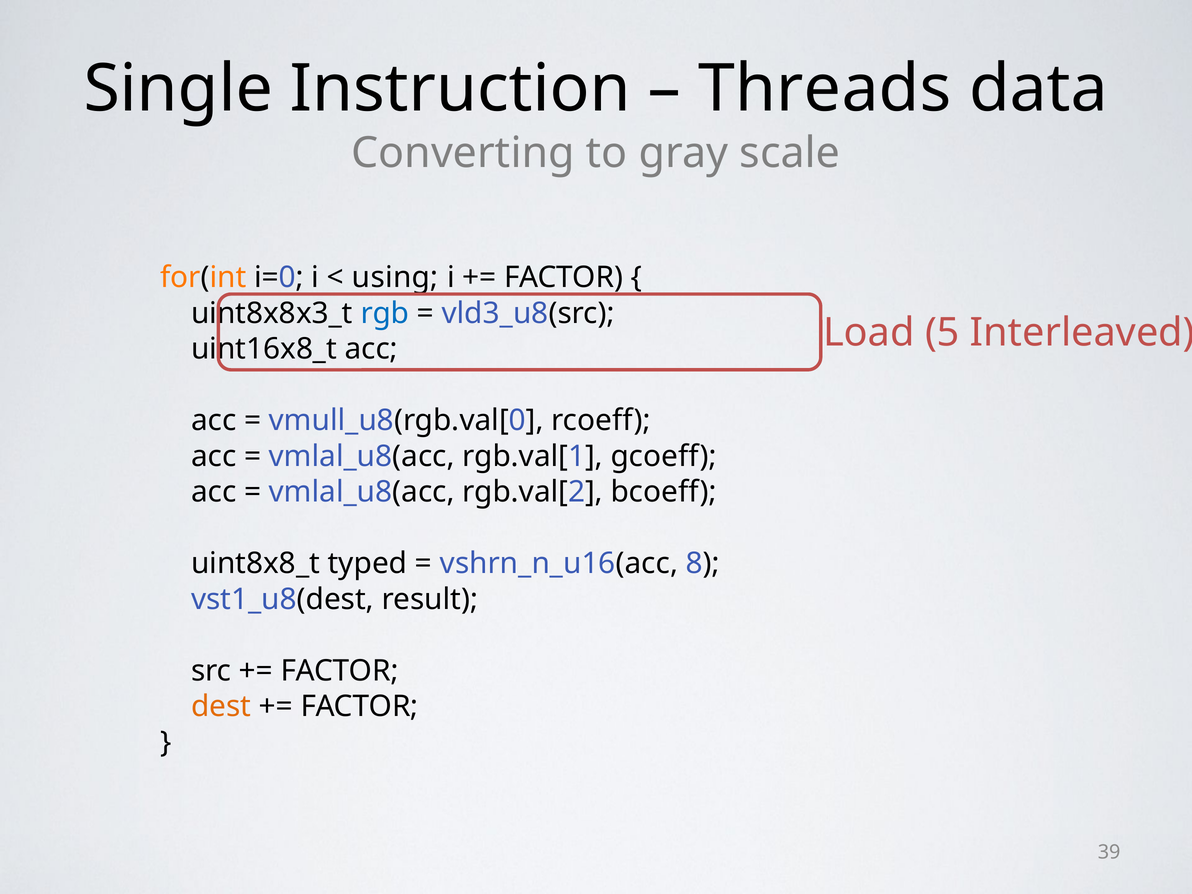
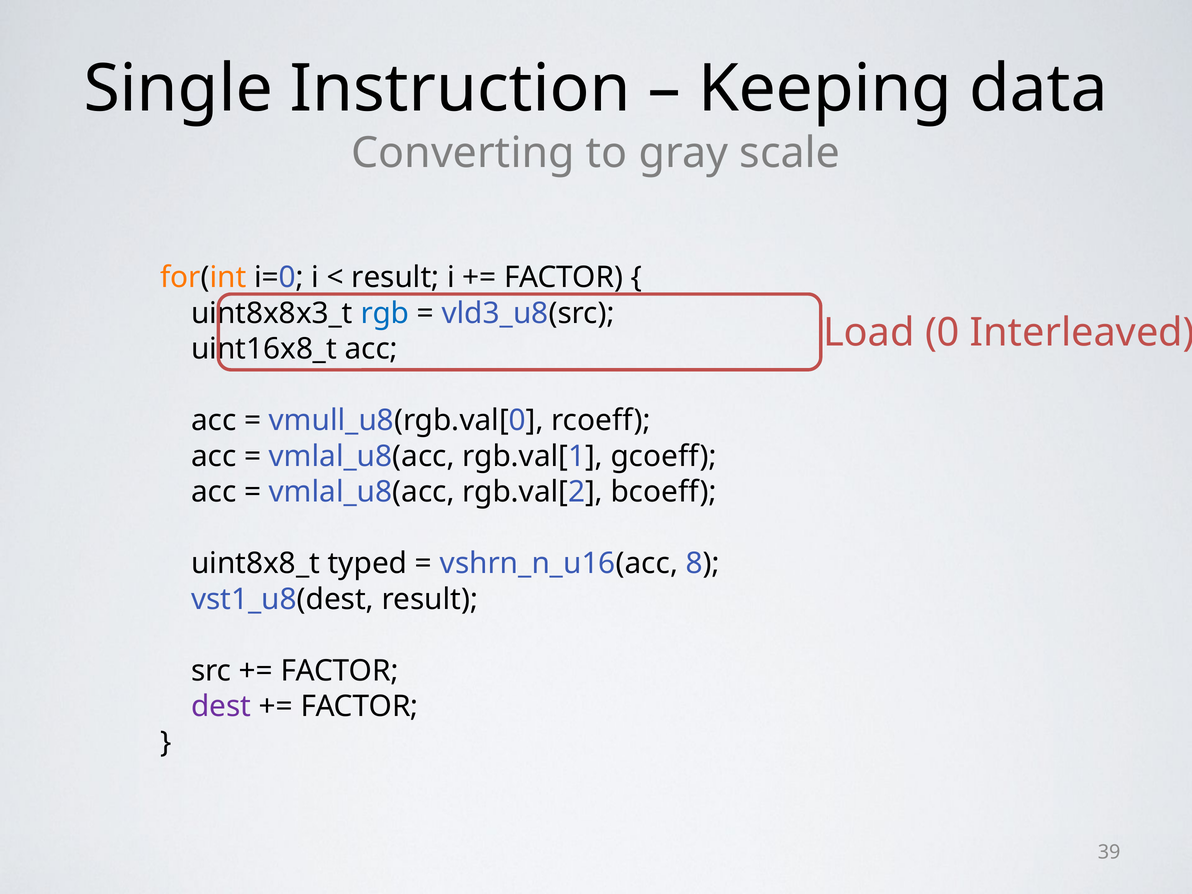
Threads: Threads -> Keeping (825, 89)
using: using -> result (395, 277)
5: 5 -> 0 (942, 332)
dest colour: orange -> purple (221, 707)
